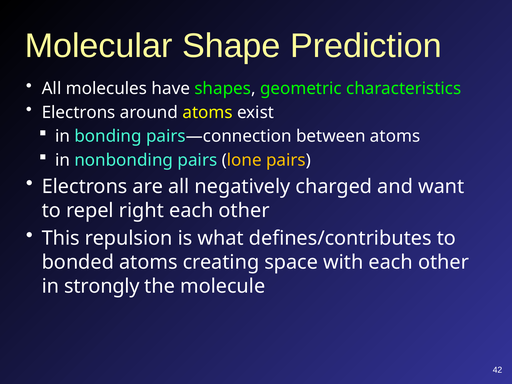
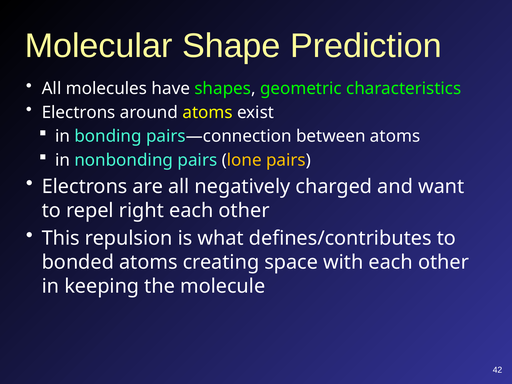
strongly: strongly -> keeping (102, 286)
